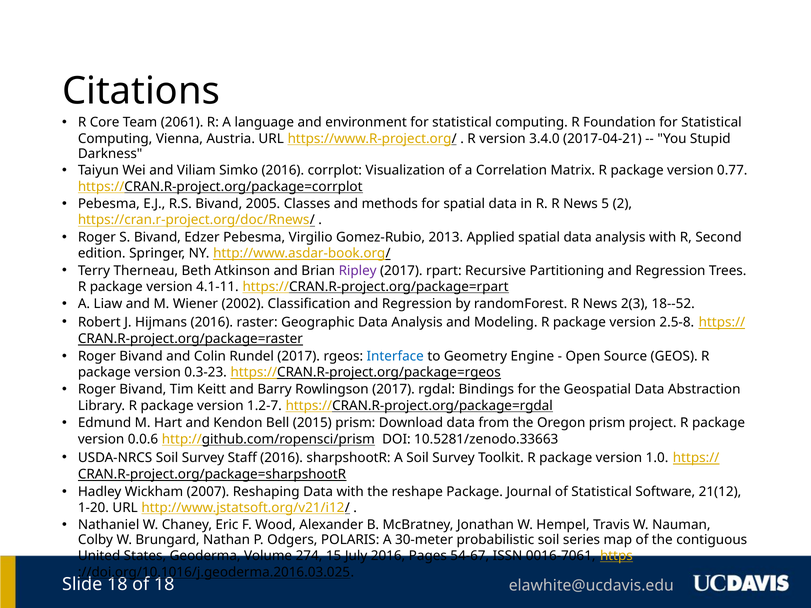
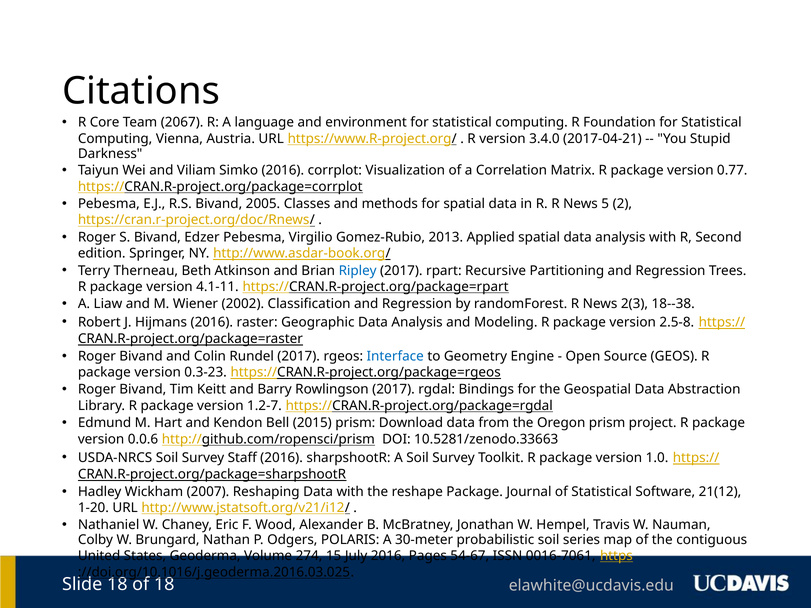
2061: 2061 -> 2067 (182, 122)
Ripley colour: purple -> blue (358, 271)
18--52: 18--52 -> 18--38 (673, 304)
